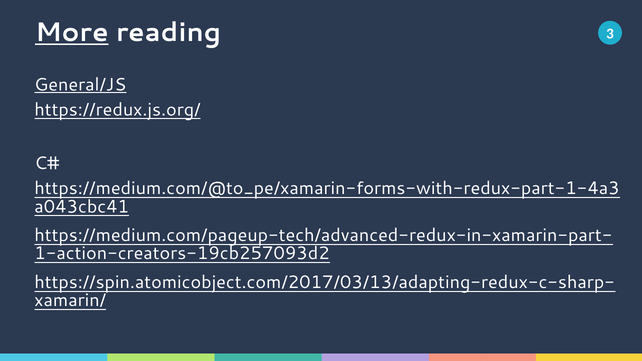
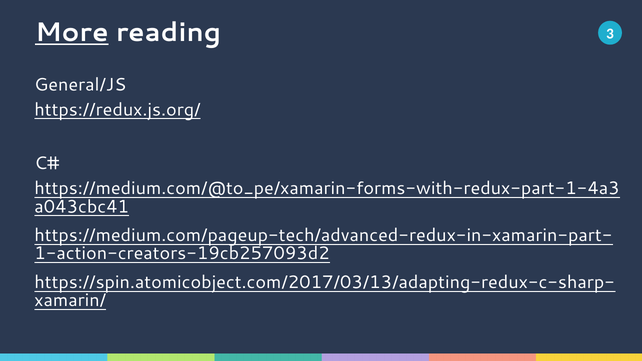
General/JS underline: present -> none (80, 85)
